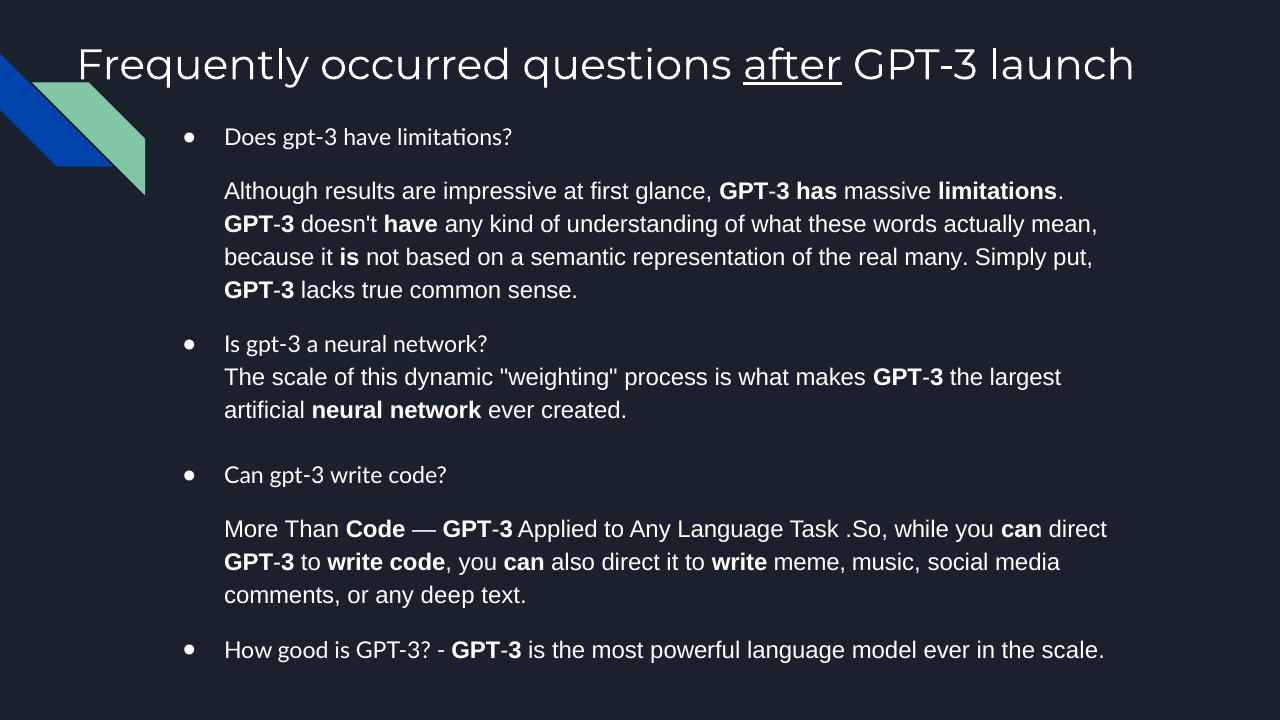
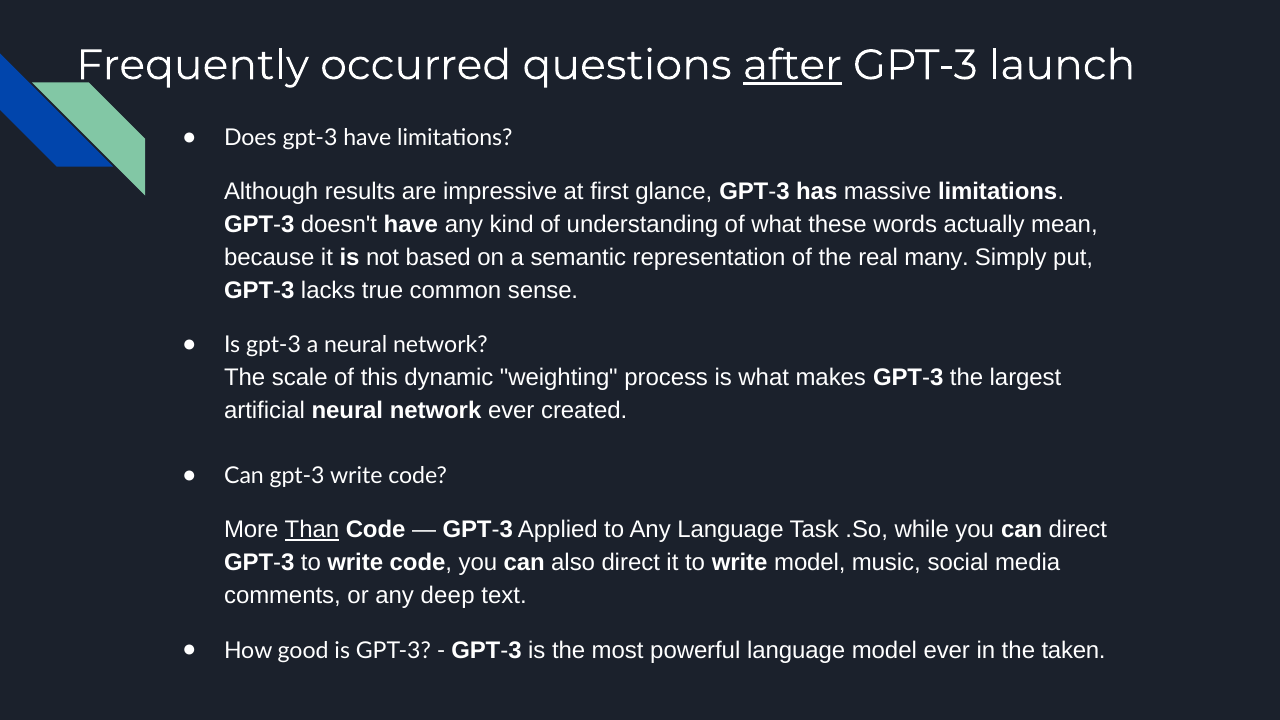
Than underline: none -> present (312, 530)
write meme: meme -> model (810, 563)
in the scale: scale -> taken (1074, 650)
